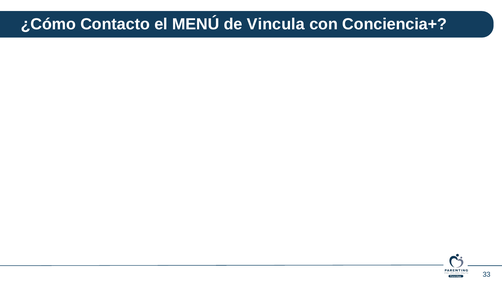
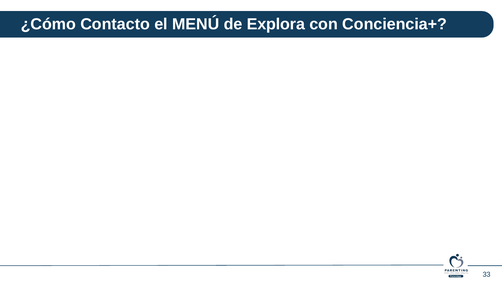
Vincula: Vincula -> Explora (276, 24)
